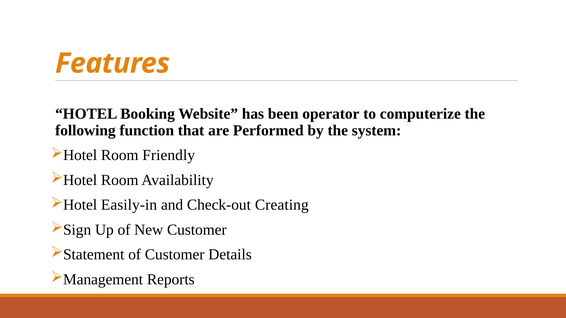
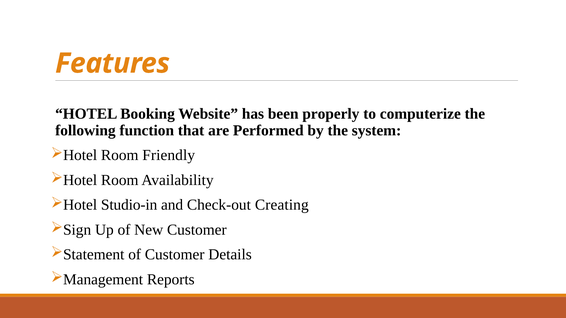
operator: operator -> properly (331, 114)
Easily-in: Easily-in -> Studio-in (129, 205)
